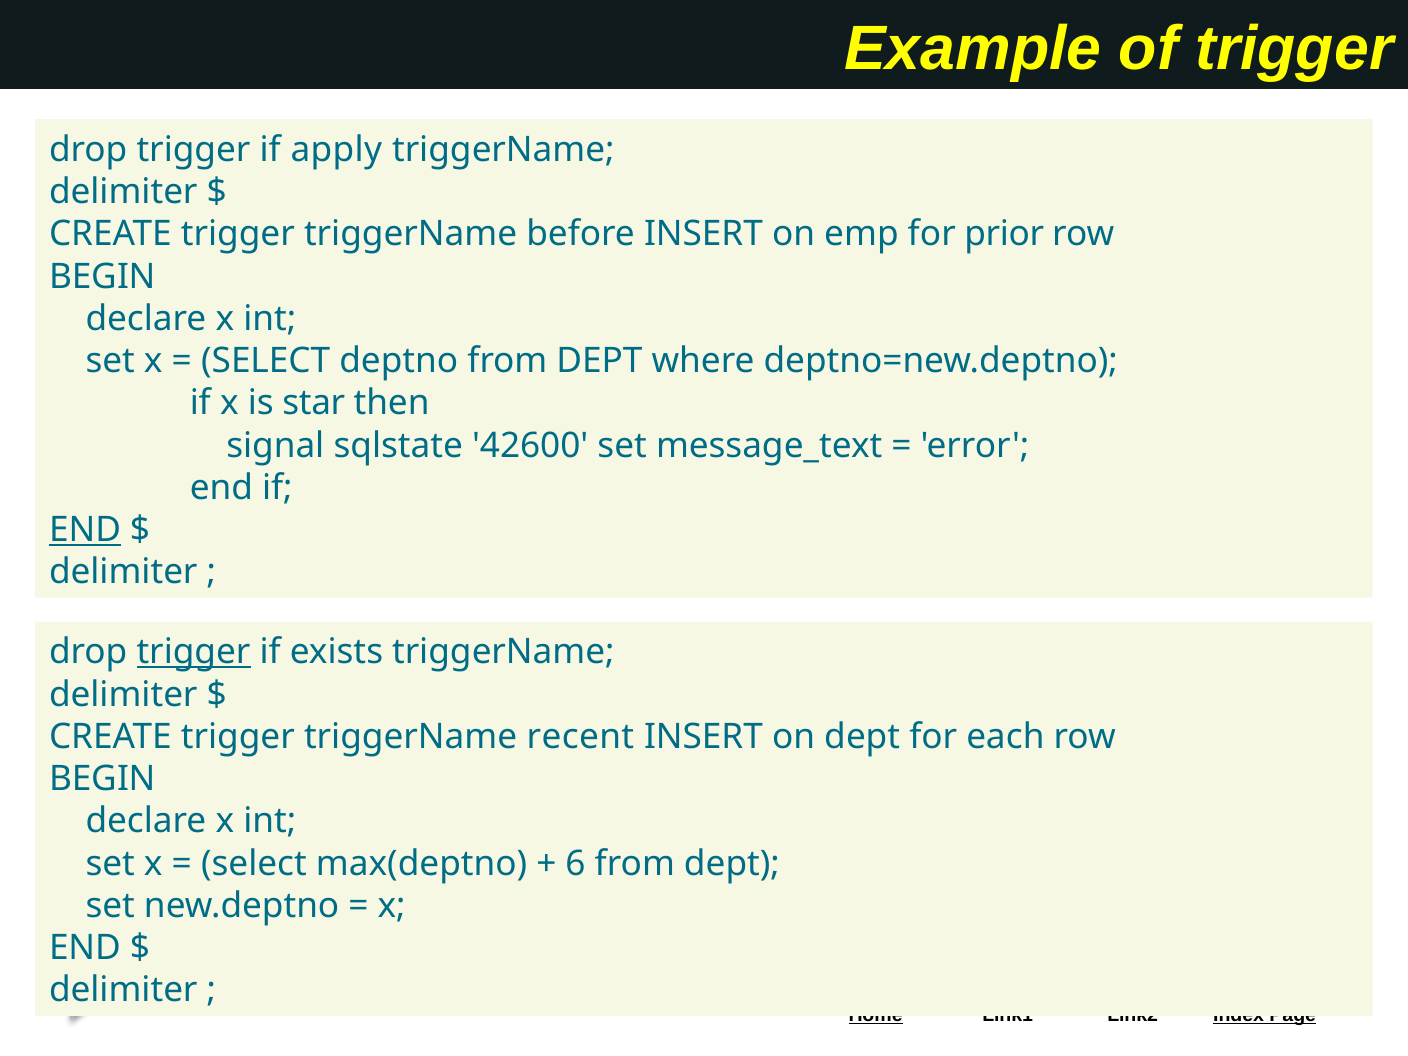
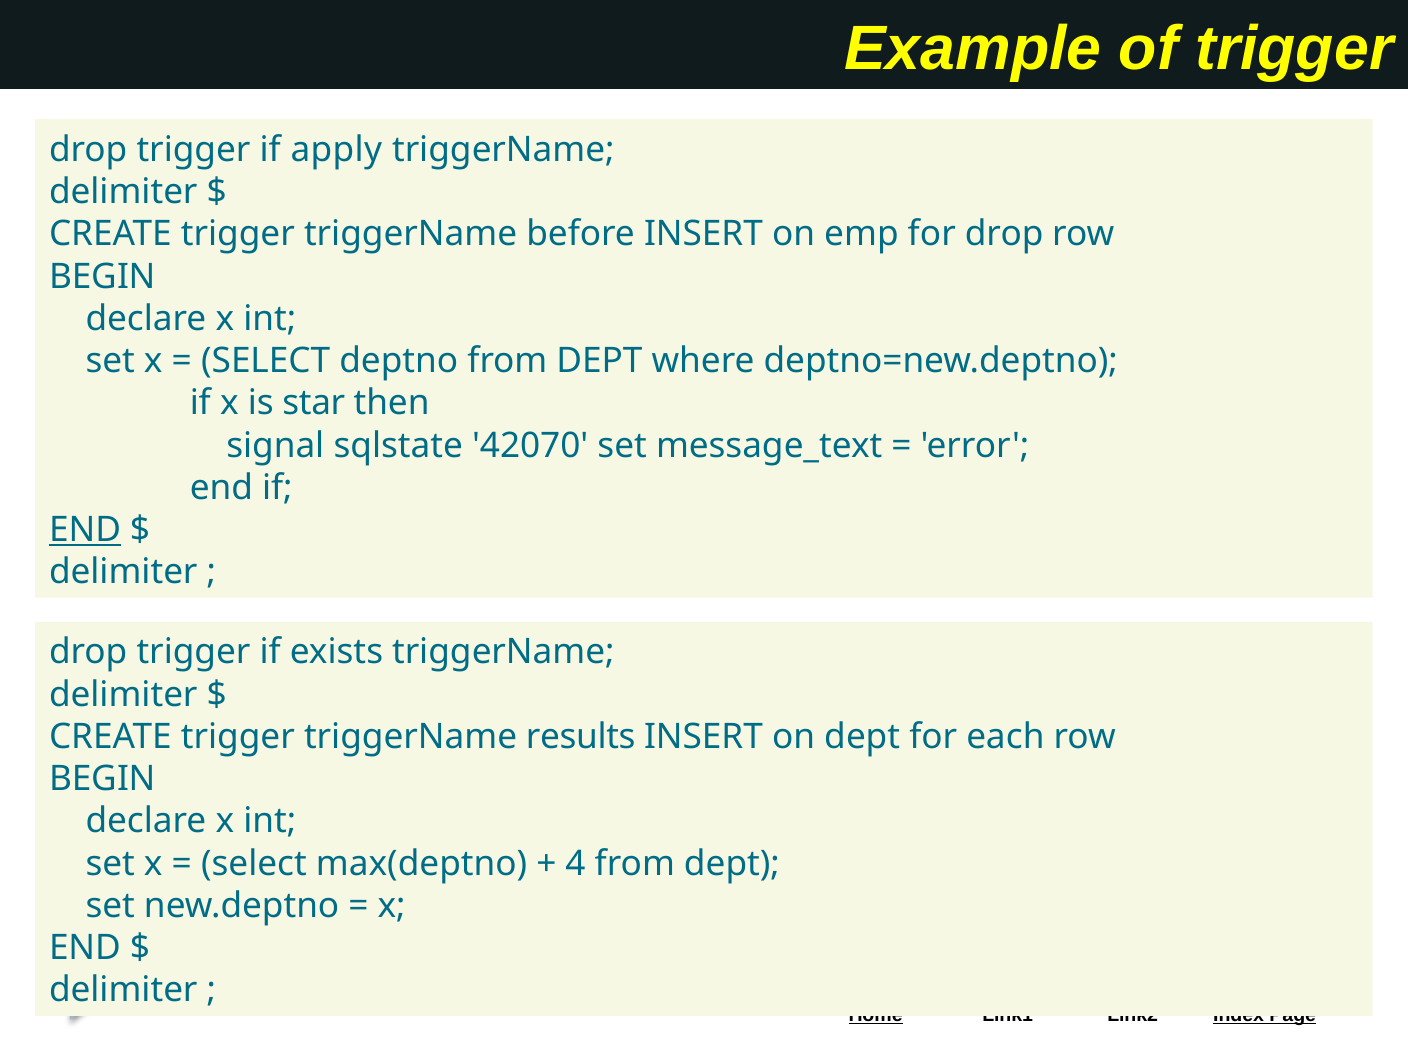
for prior: prior -> drop (1004, 234)
42600: 42600 -> 42070 (530, 445)
trigger underline: present -> none (194, 652)
recent: recent -> results (581, 737)
6: 6 -> 4 (576, 864)
